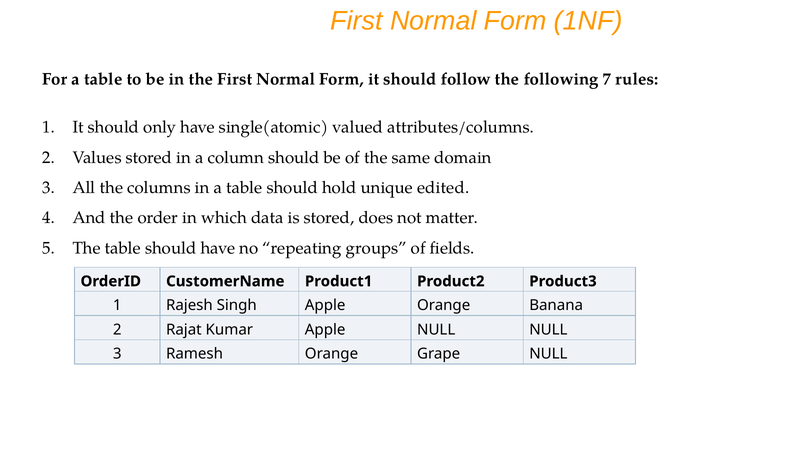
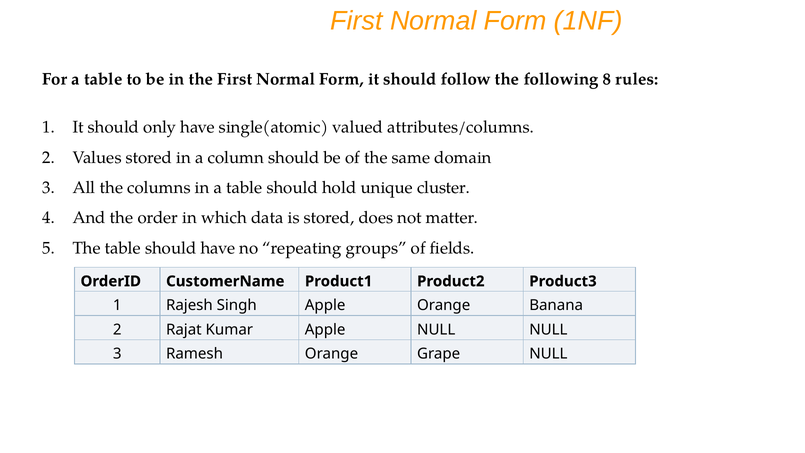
7: 7 -> 8 (607, 79)
edited: edited -> cluster (443, 188)
